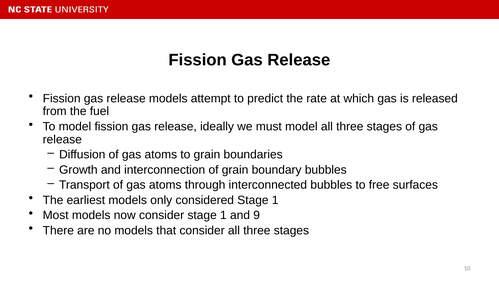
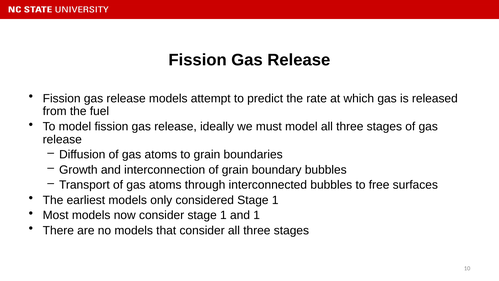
and 9: 9 -> 1 (257, 215)
